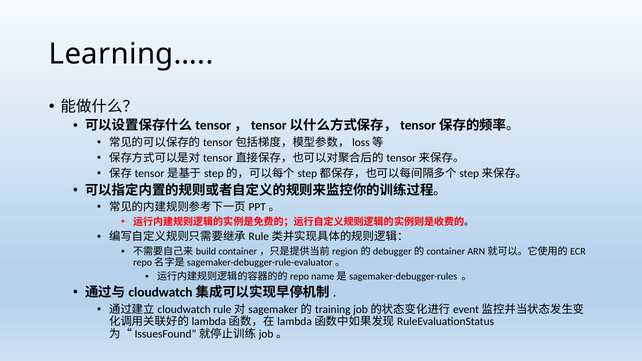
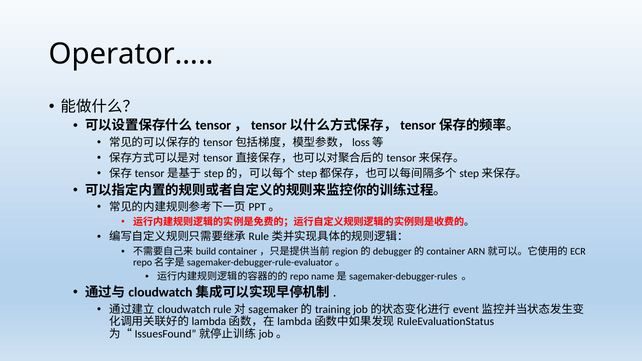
Learning…: Learning… -> Operator… (131, 54)
